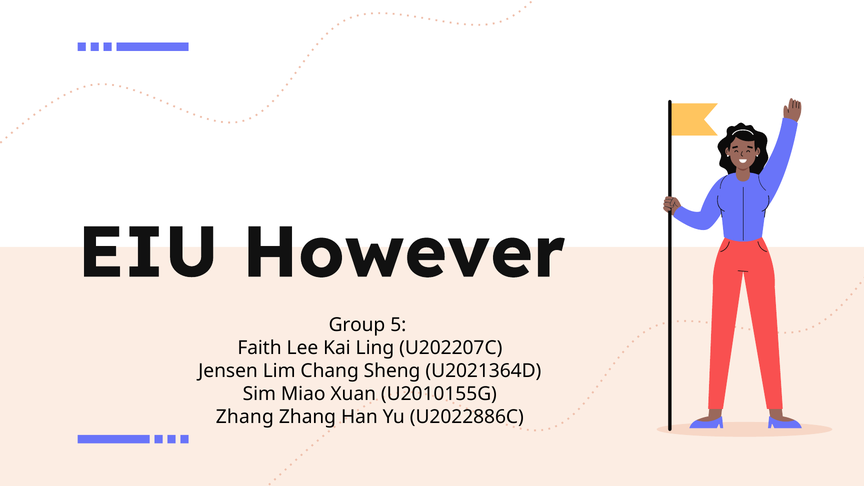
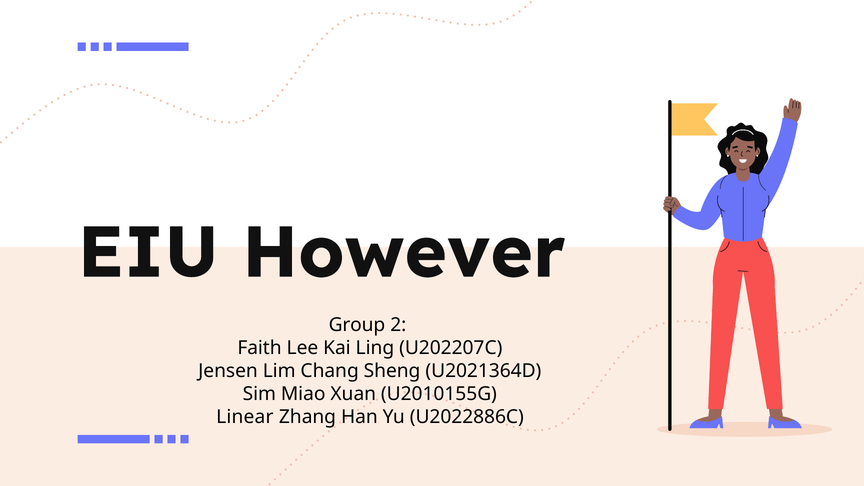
5: 5 -> 2 (398, 325)
Zhang: Zhang -> Linear (245, 417)
